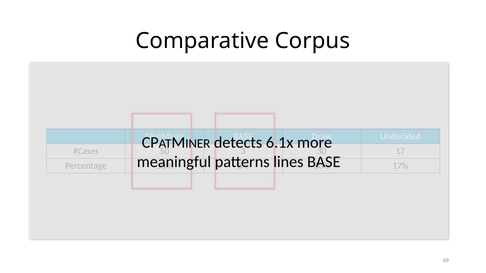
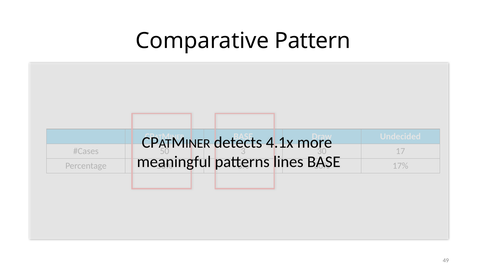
Corpus: Corpus -> Pattern (313, 41)
6.1x: 6.1x -> 4.1x (280, 143)
